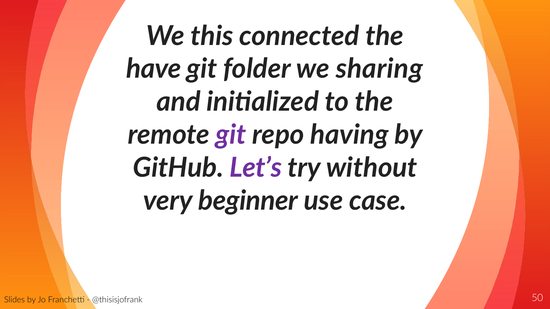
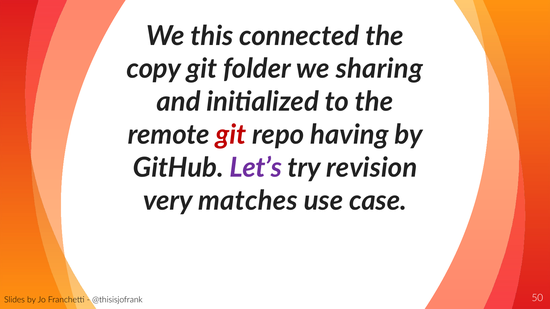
have: have -> copy (154, 69)
git colour: purple -> red (231, 135)
without: without -> revision (372, 168)
beginner: beginner -> matches (248, 201)
